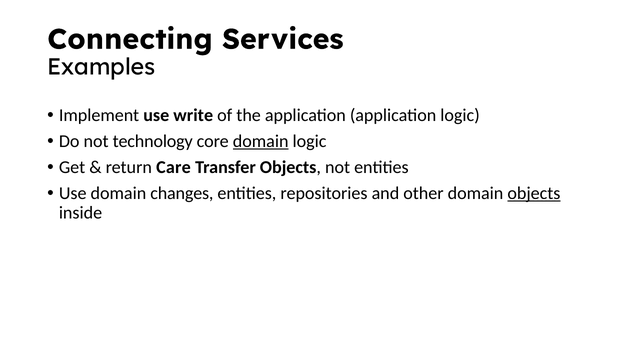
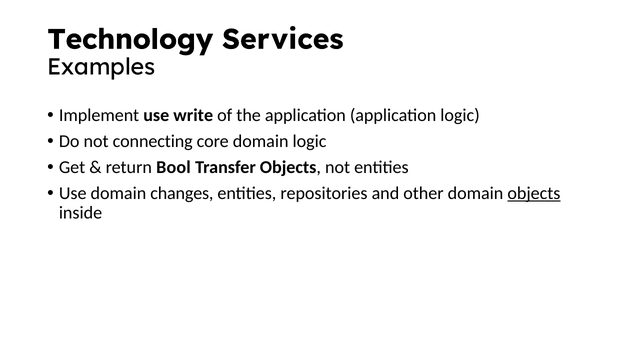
Connecting: Connecting -> Technology (130, 40)
technology: technology -> connecting (153, 142)
domain underline: present -> none (261, 142)
Care: Care -> Bool (173, 168)
